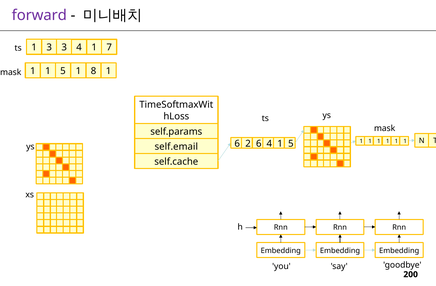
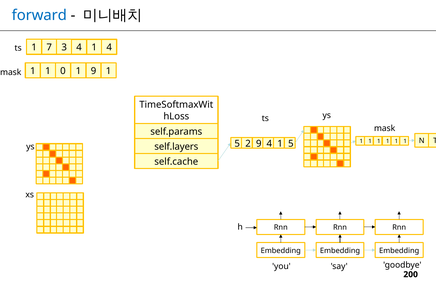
forward colour: purple -> blue (39, 15)
1 3: 3 -> 7 (49, 48)
1 7: 7 -> 4 (109, 48)
1 1 5: 5 -> 0 (63, 71)
1 8: 8 -> 9 (94, 71)
self.email: self.email -> self.layers (176, 147)
ys 6: 6 -> 5 (237, 144)
2 6: 6 -> 9 (259, 144)
